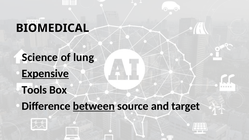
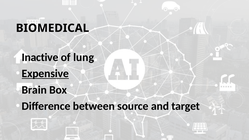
Science: Science -> Inactive (40, 57)
Tools: Tools -> Brain (34, 90)
between underline: present -> none (94, 106)
